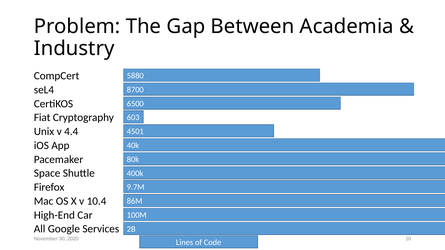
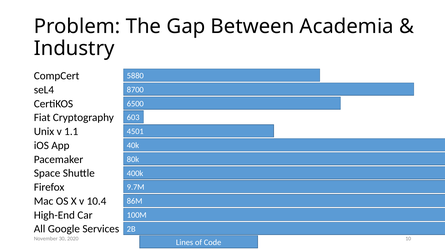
4.4: 4.4 -> 1.1 (71, 132)
